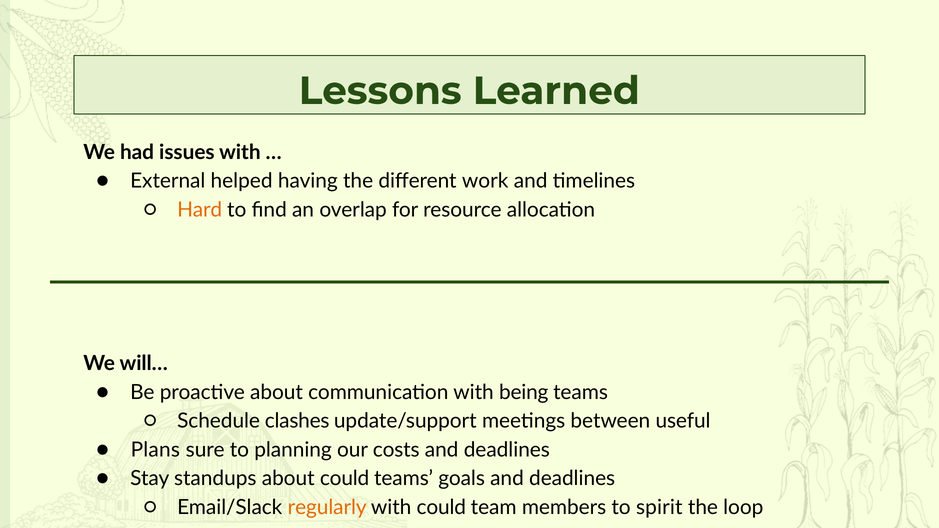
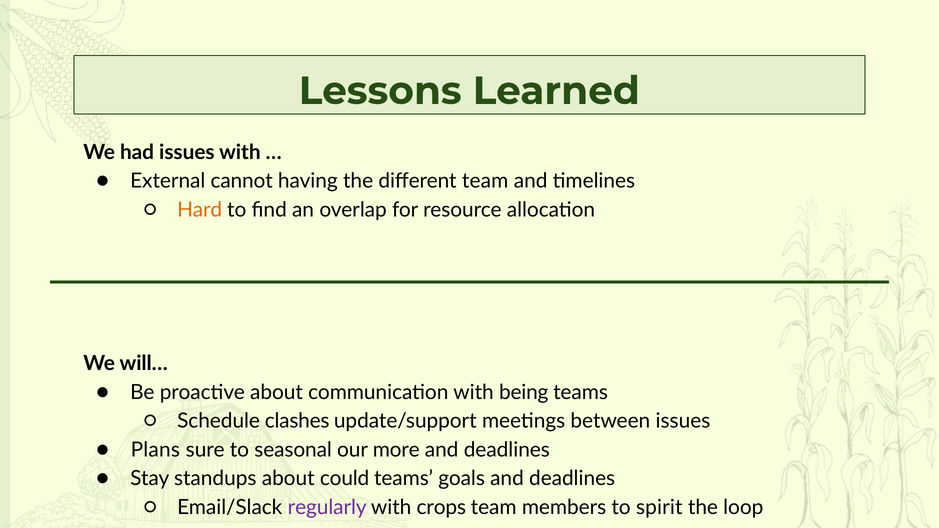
helped: helped -> cannot (242, 181)
different work: work -> team (485, 181)
between useful: useful -> issues (683, 421)
planning: planning -> seasonal (293, 450)
costs: costs -> more (396, 450)
regularly colour: orange -> purple (327, 507)
with could: could -> crops (441, 507)
